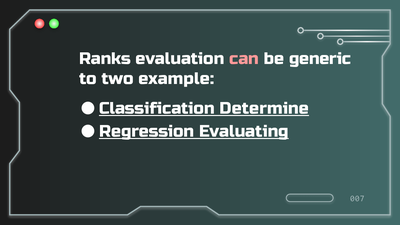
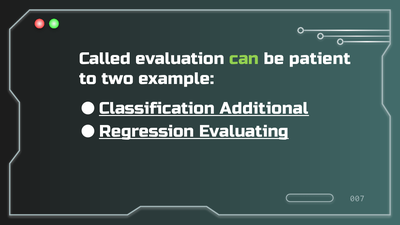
Ranks: Ranks -> Called (105, 59)
can colour: pink -> light green (244, 59)
generic: generic -> patient (320, 59)
Determine: Determine -> Additional (264, 108)
